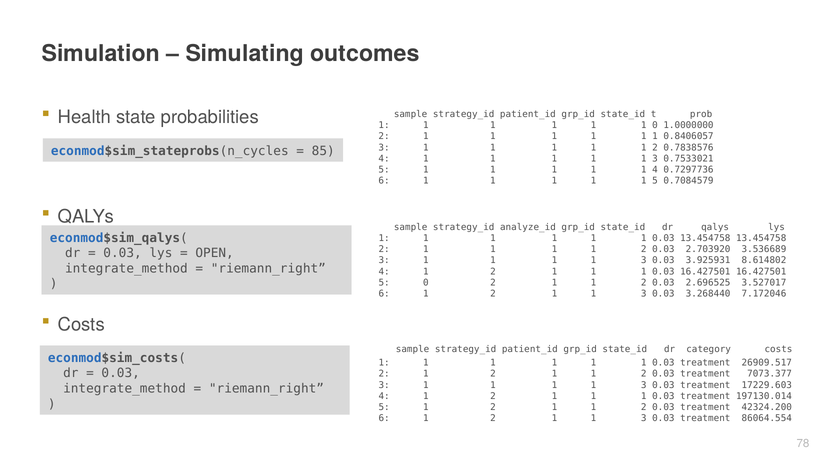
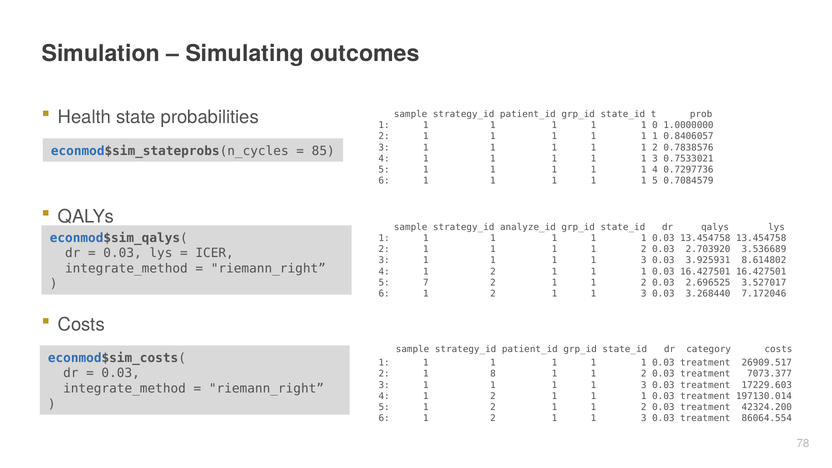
OPEN: OPEN -> ICER (215, 253)
5 0: 0 -> 7 (426, 283)
2 1 2: 2 -> 8 (493, 374)
